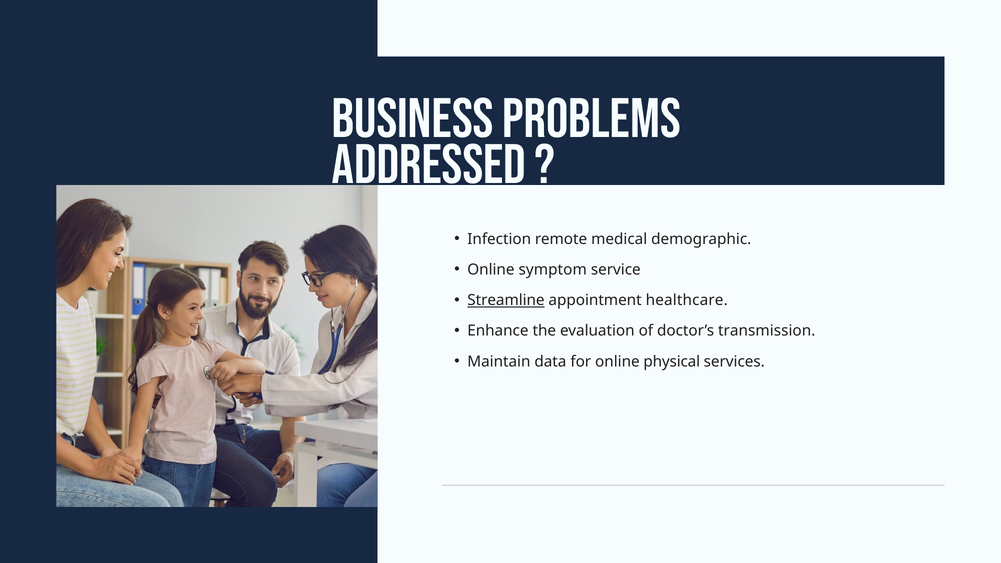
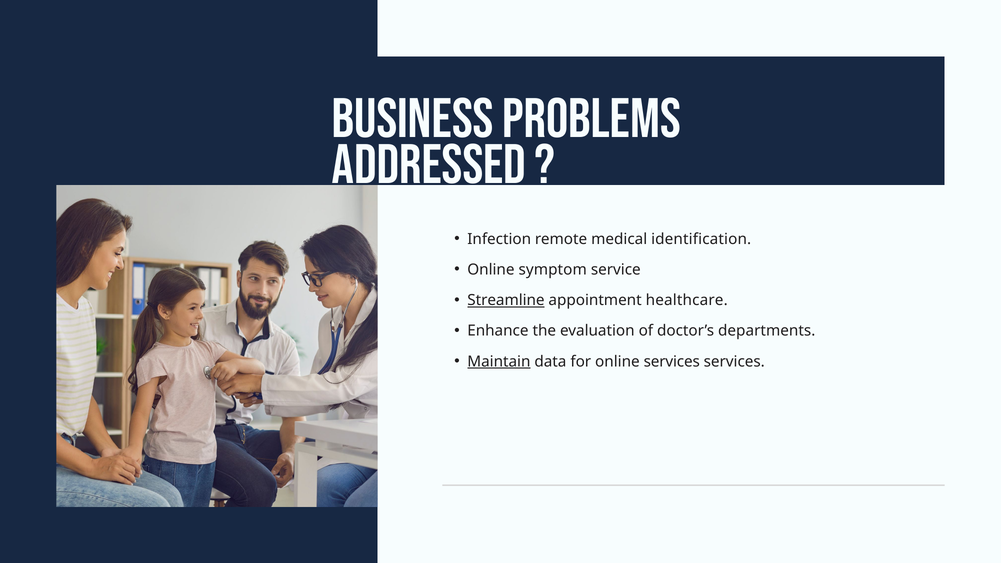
demographic: demographic -> identification (701, 239)
transmission: transmission -> departments (767, 331)
Maintain underline: none -> present (499, 362)
online physical: physical -> services (672, 362)
